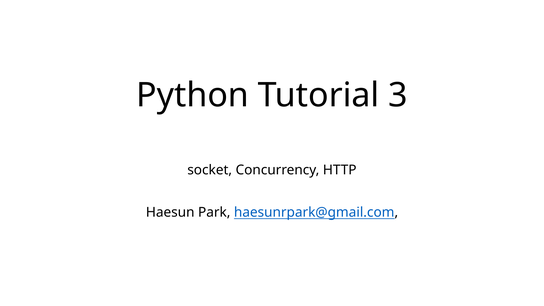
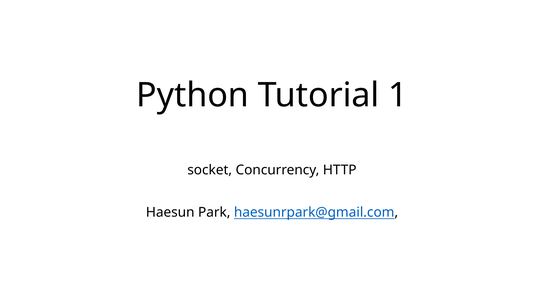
3: 3 -> 1 (398, 95)
